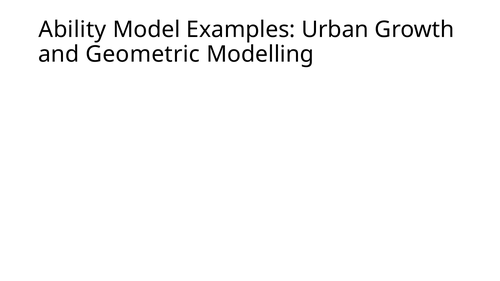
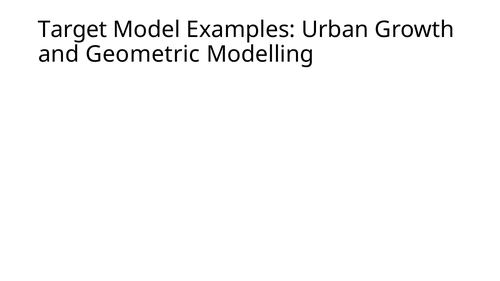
Ability: Ability -> Target (73, 30)
